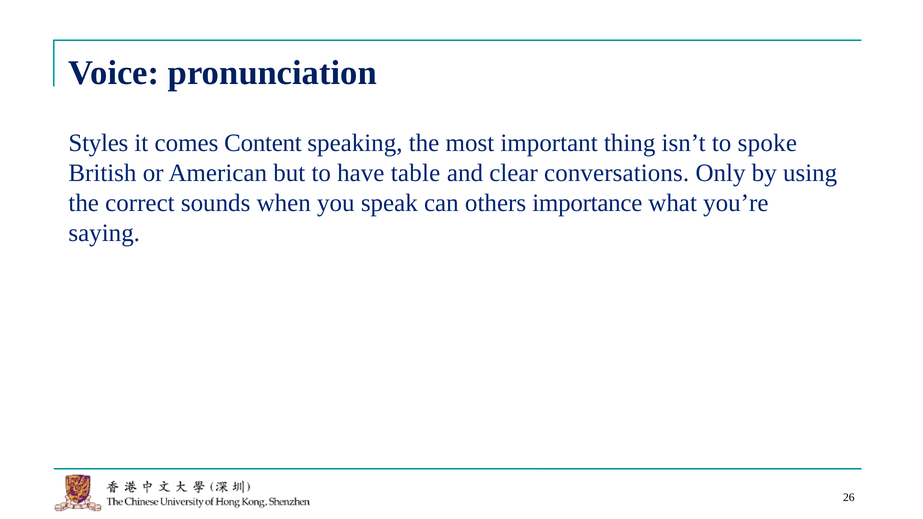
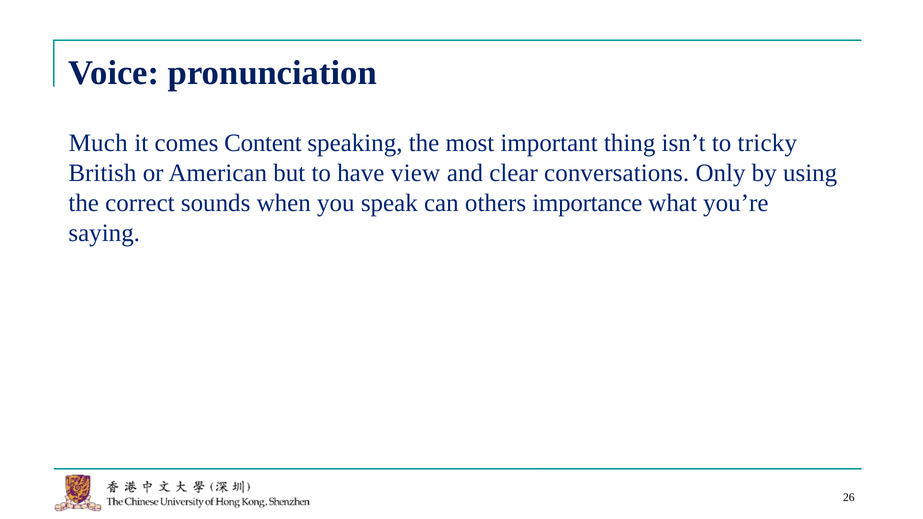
Styles: Styles -> Much (98, 143)
spoke: spoke -> tricky (767, 143)
table: table -> view (416, 173)
